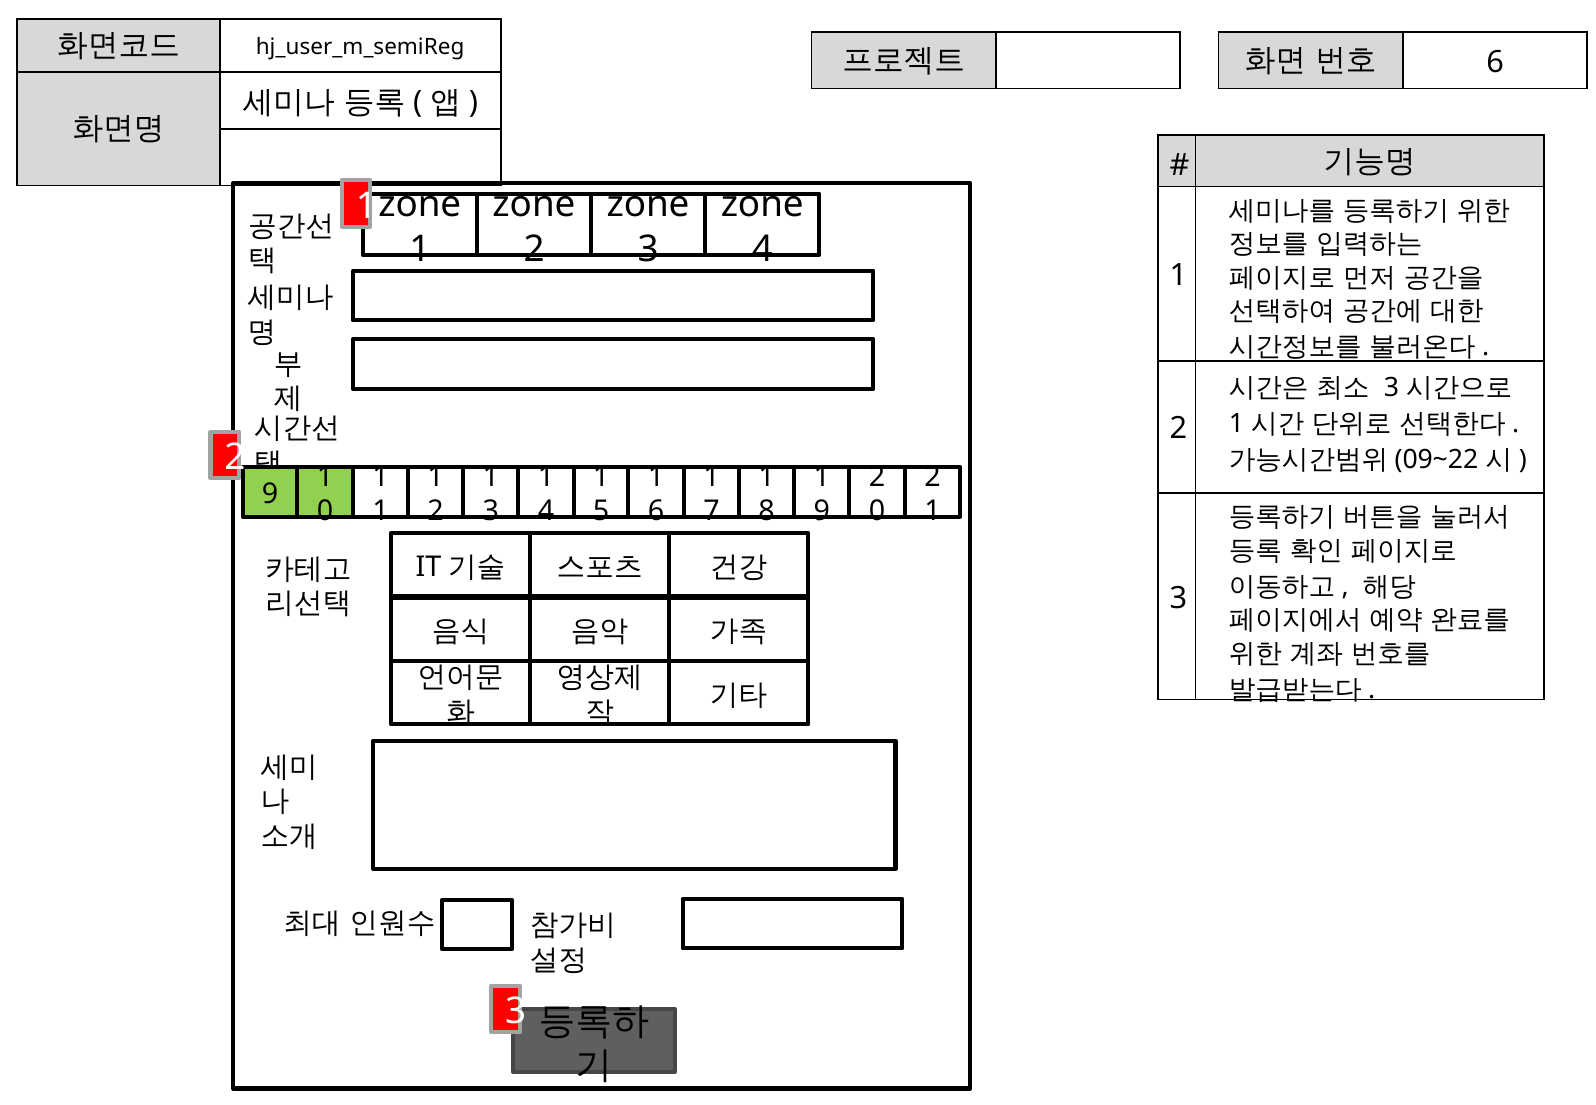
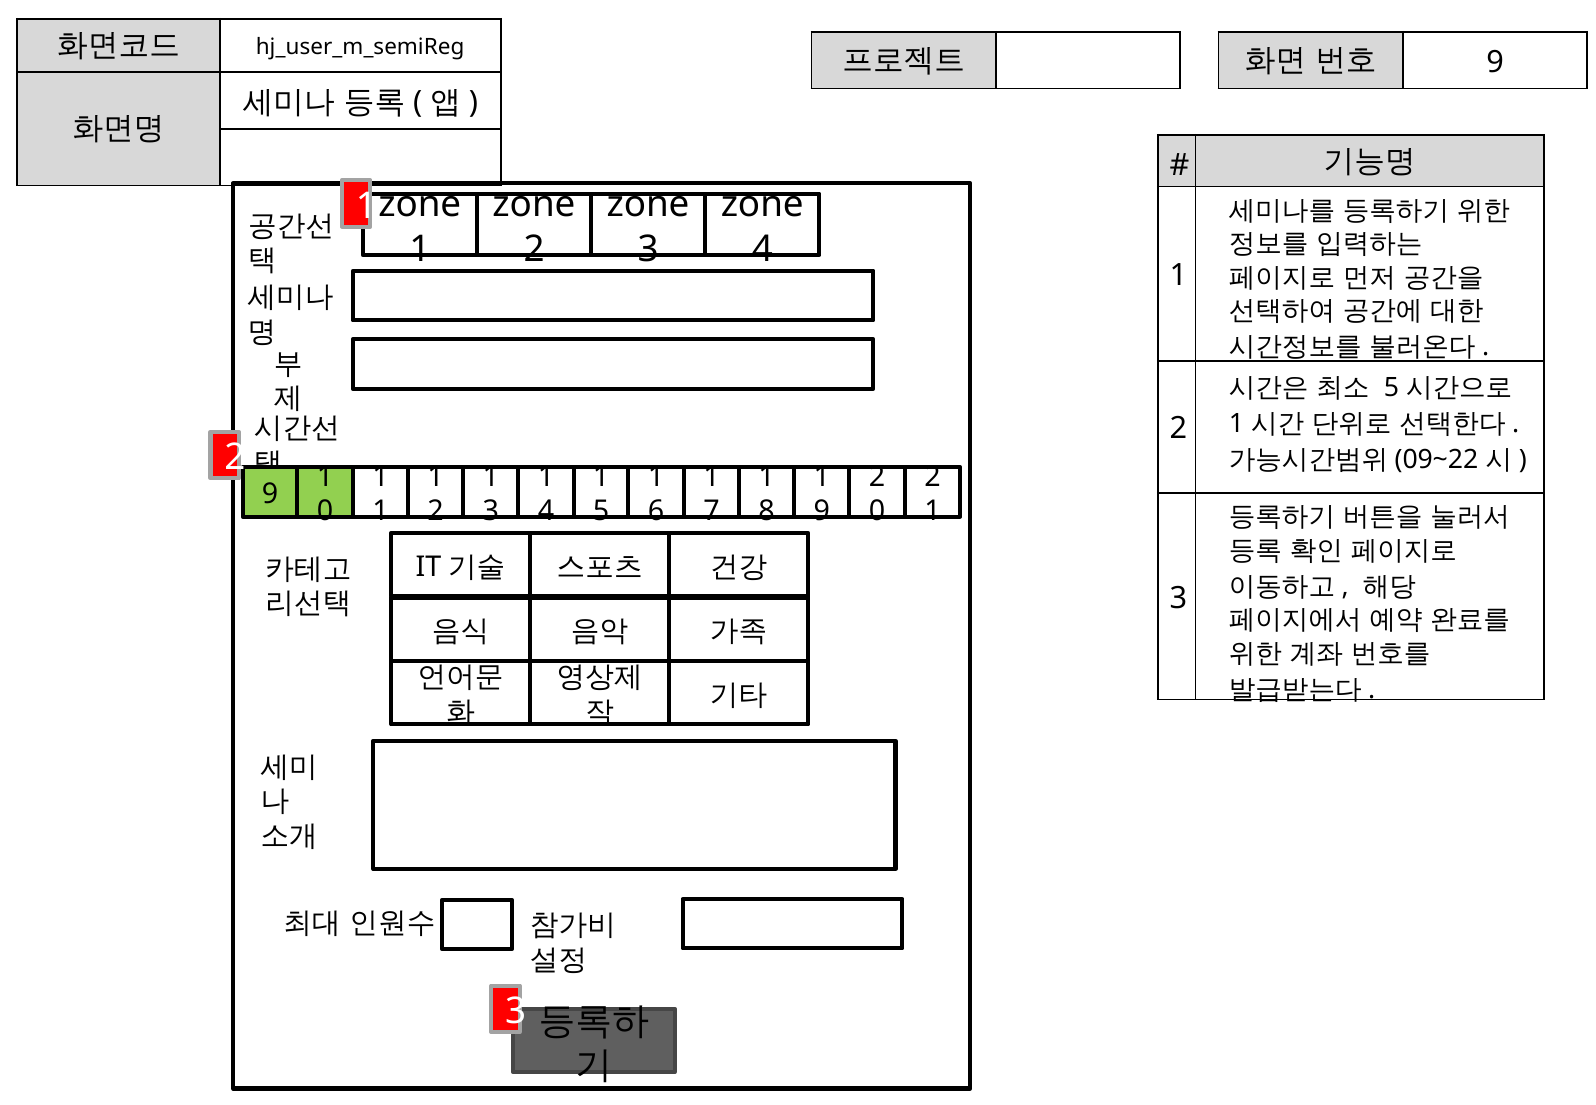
6: 6 -> 9 (1495, 62)
3: 3 -> 5 (1392, 388)
